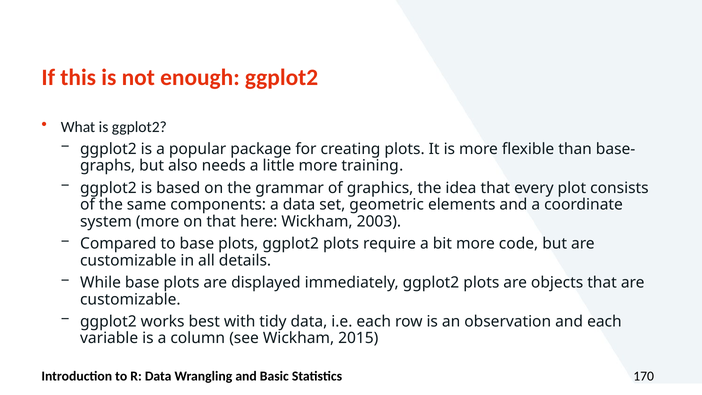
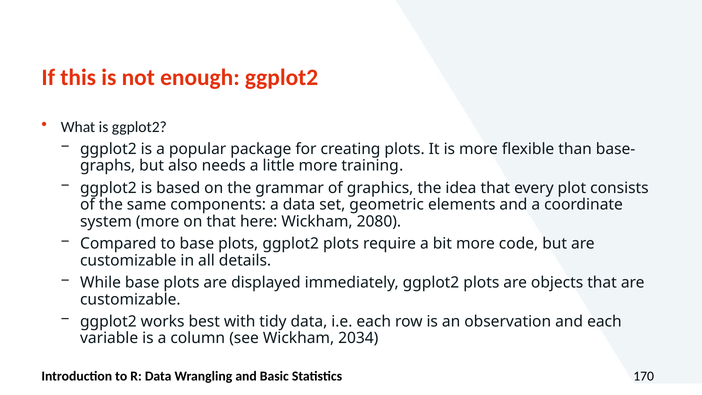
2003: 2003 -> 2080 (379, 222)
2015: 2015 -> 2034 (358, 338)
